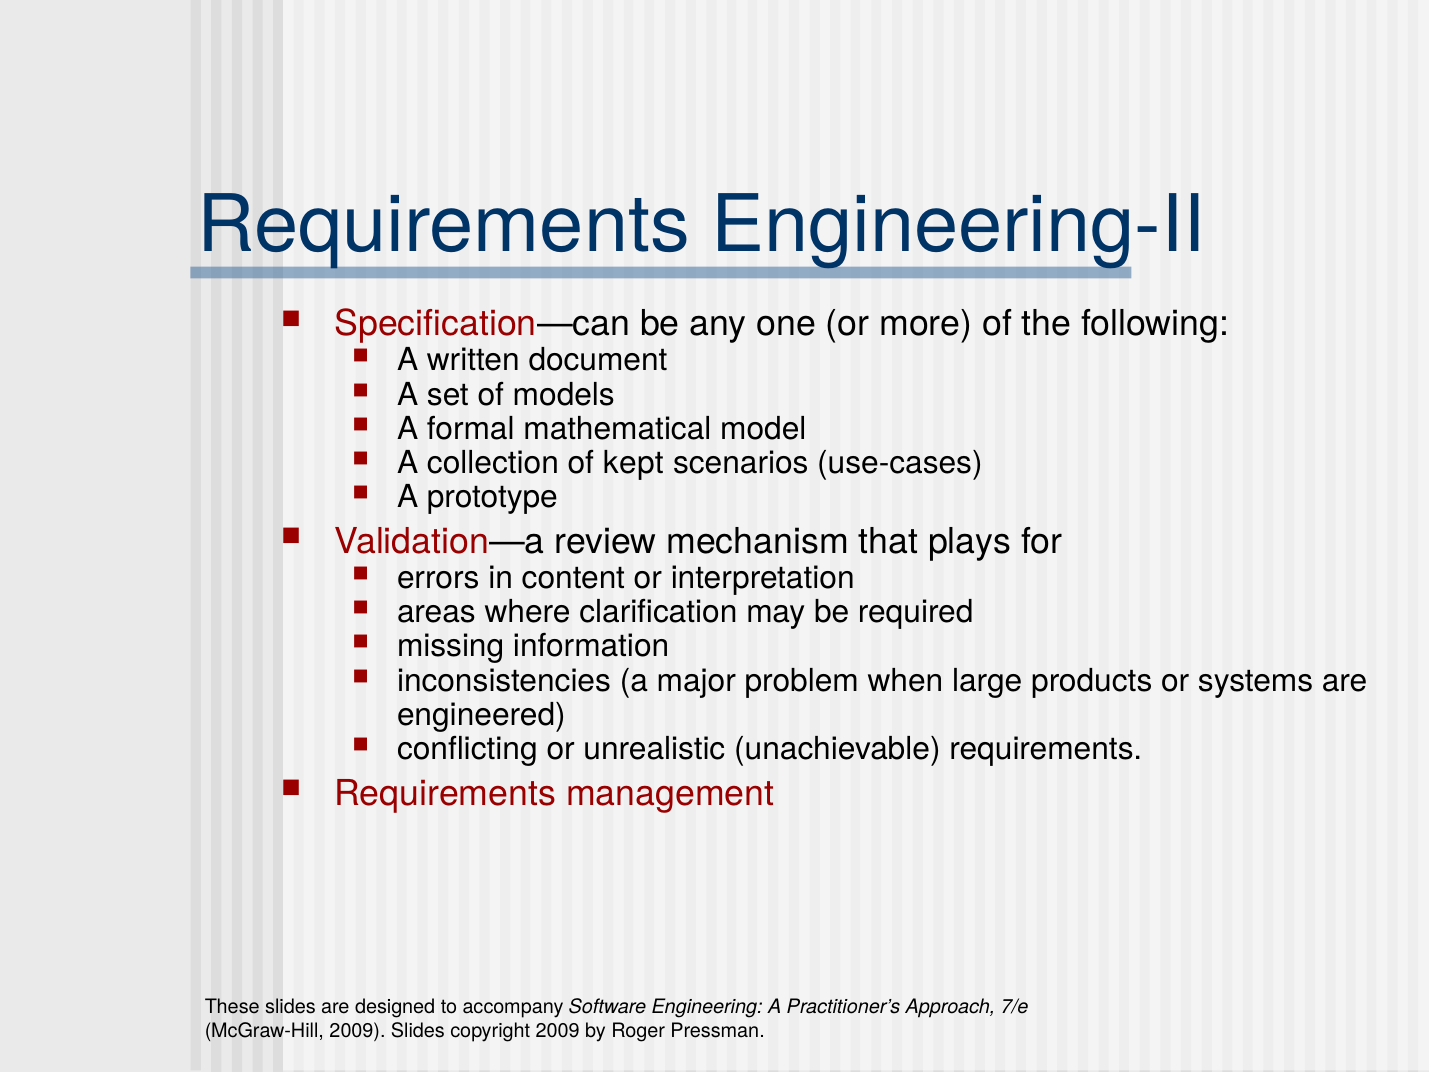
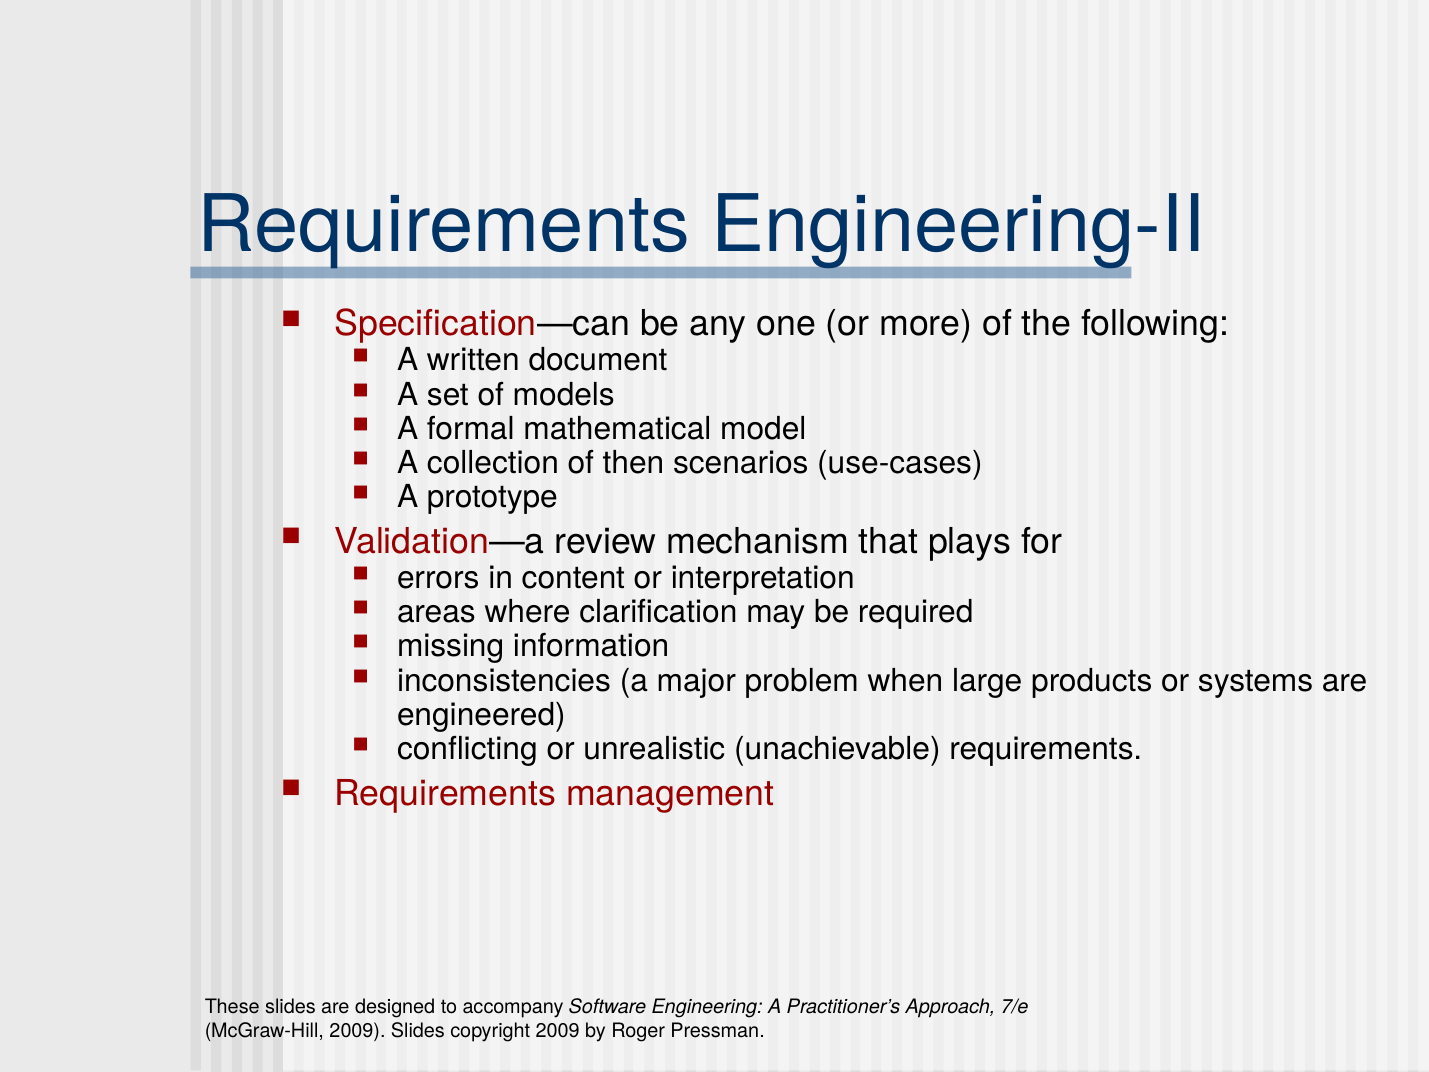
kept: kept -> then (634, 463)
